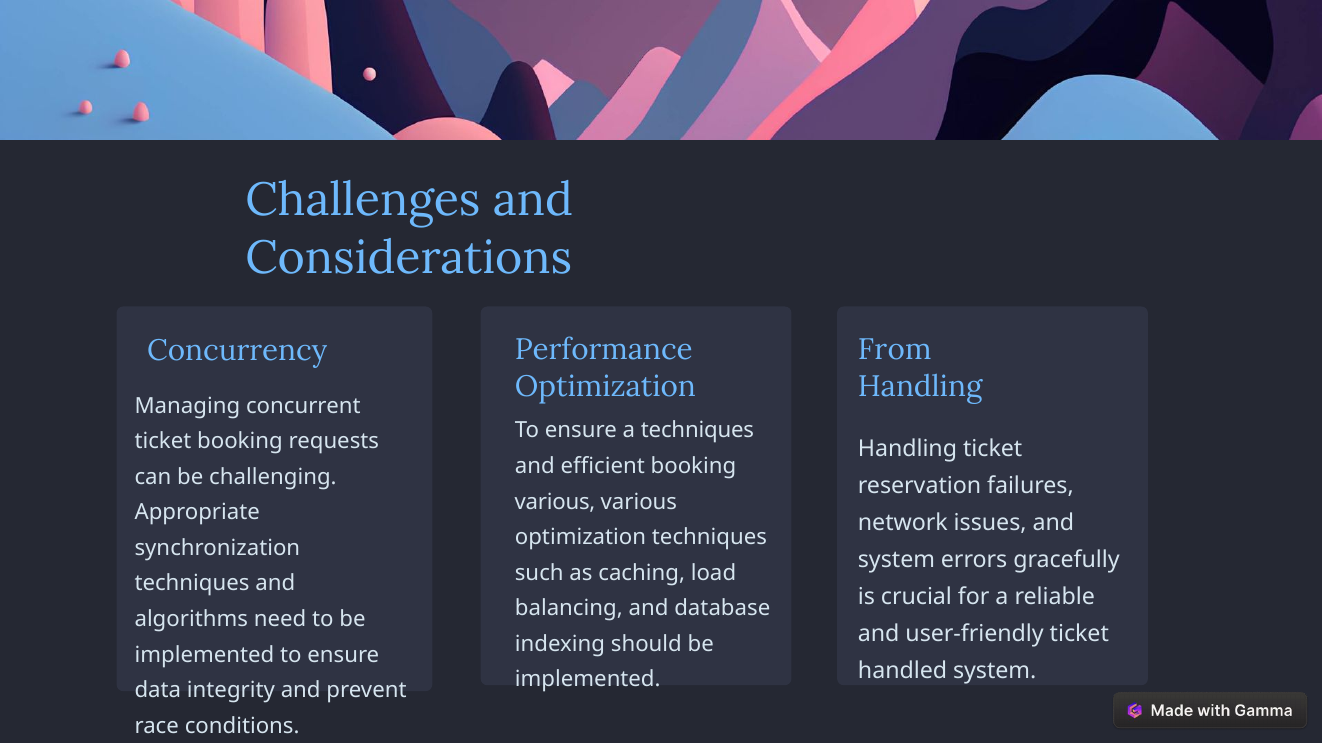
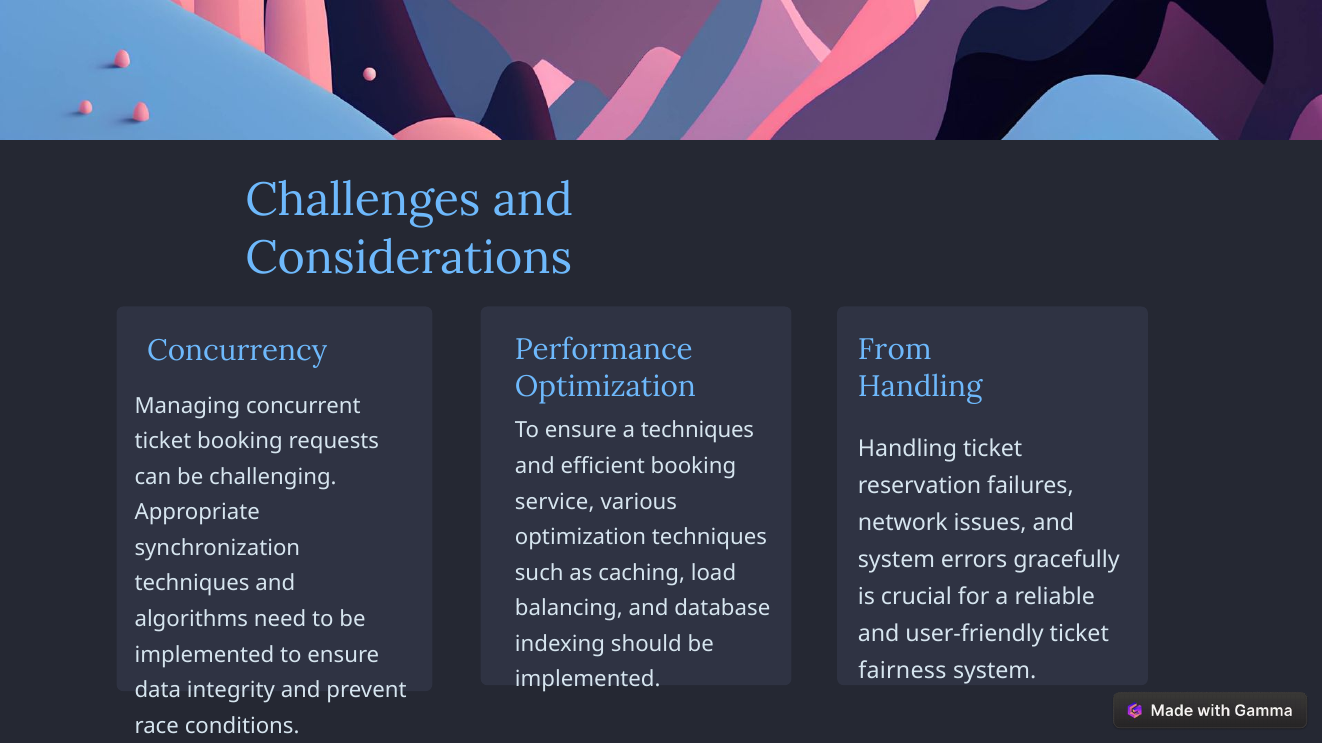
various: various -> service (555, 502)
handled: handled -> fairness (902, 671)
